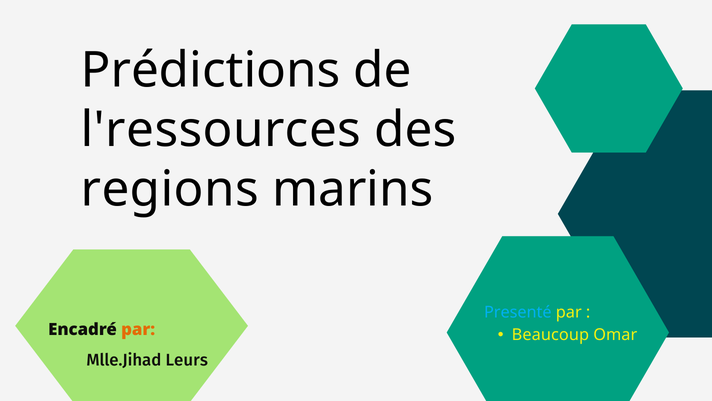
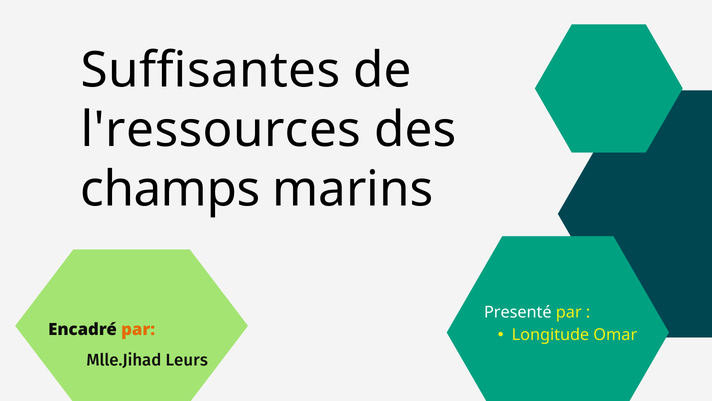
Prédictions: Prédictions -> Suffisantes (210, 70)
regions: regions -> champs (170, 189)
Presenté colour: light blue -> white (518, 312)
Beaucoup: Beaucoup -> Longitude (550, 335)
